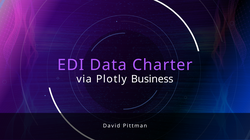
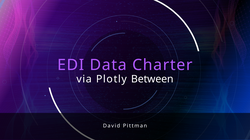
Business: Business -> Between (152, 79)
